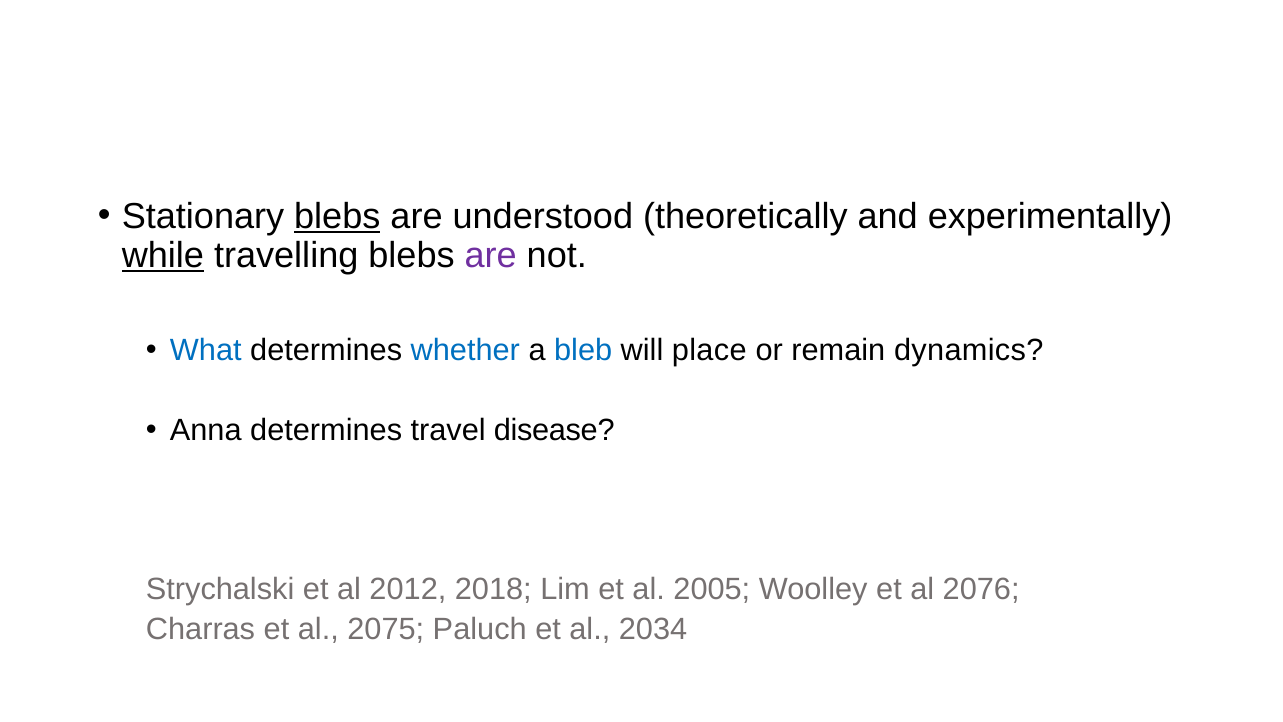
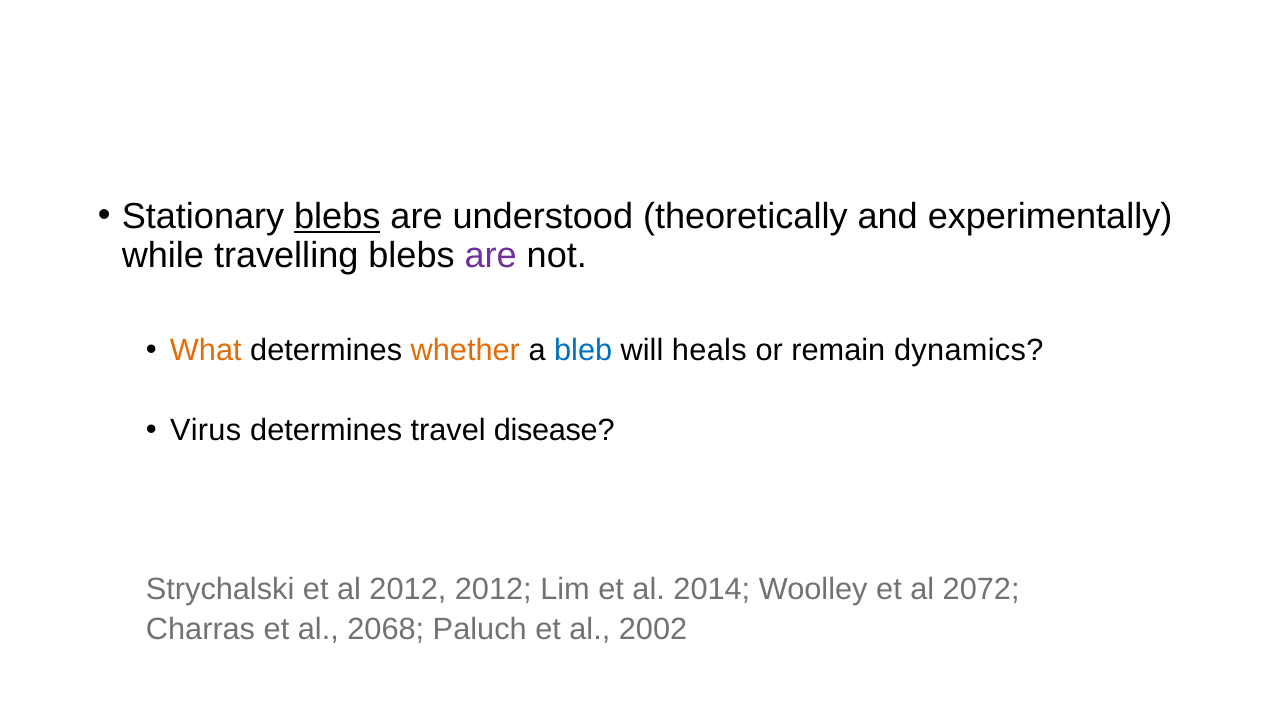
while underline: present -> none (163, 255)
What colour: blue -> orange (206, 350)
whether colour: blue -> orange (465, 350)
place: place -> heals (709, 350)
Anna: Anna -> Virus (206, 430)
2012 2018: 2018 -> 2012 (493, 589)
2005: 2005 -> 2014 (712, 589)
2076: 2076 -> 2072 (981, 589)
2075: 2075 -> 2068 (386, 629)
2034: 2034 -> 2002 (653, 629)
